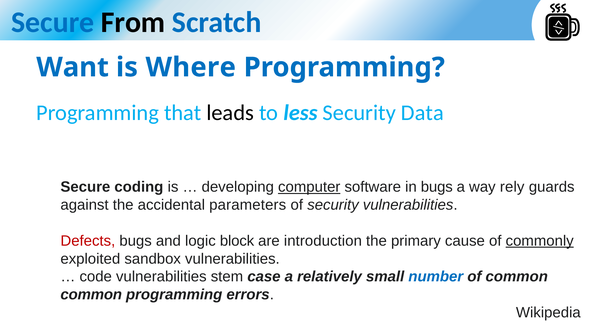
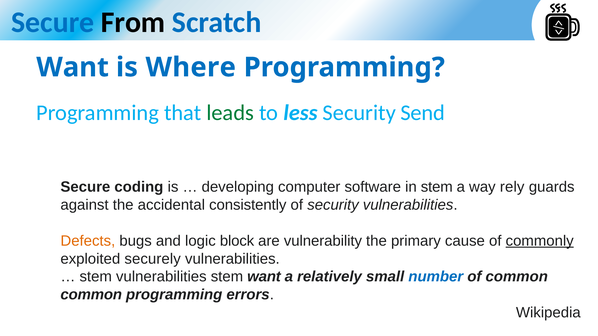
leads colour: black -> green (230, 113)
Data: Data -> Send (423, 113)
computer underline: present -> none (309, 187)
in bugs: bugs -> stem (437, 187)
parameters: parameters -> consistently (248, 205)
Defects colour: red -> orange (88, 241)
introduction: introduction -> vulnerability (323, 241)
sandbox: sandbox -> securely (153, 259)
code: code -> stem (96, 277)
stem case: case -> want (264, 277)
